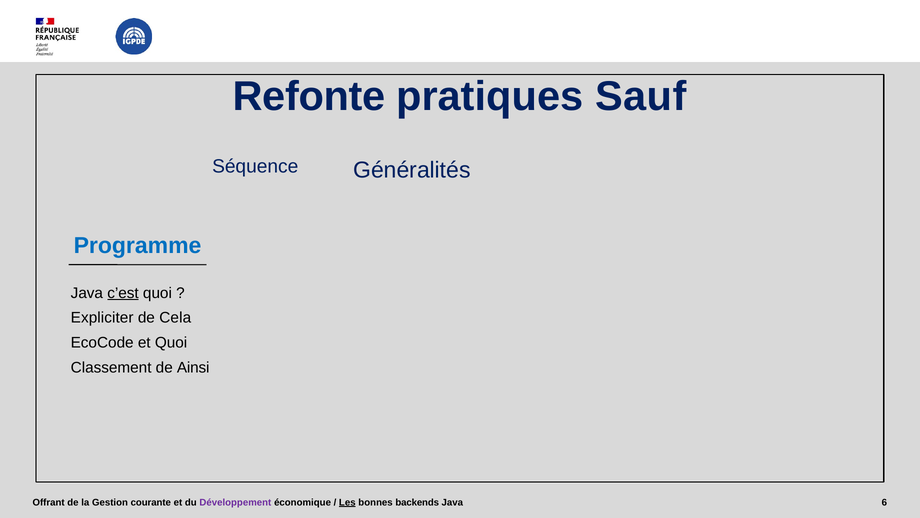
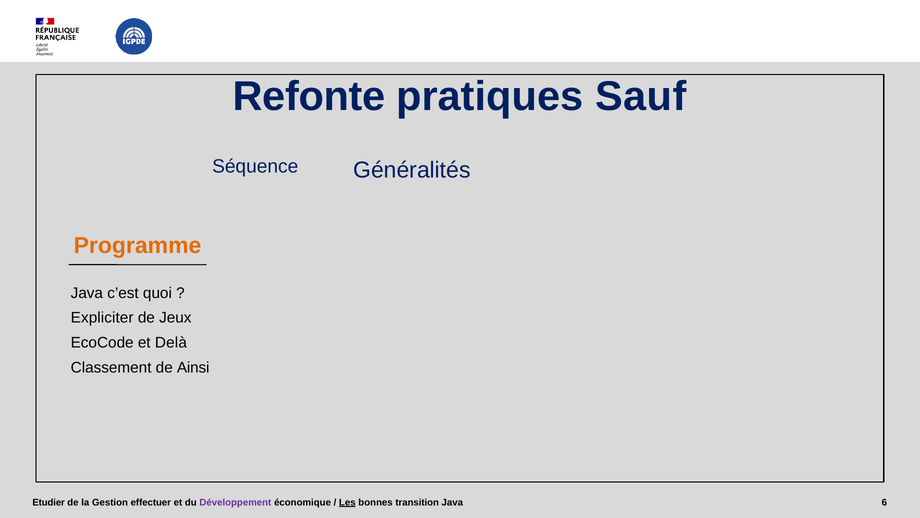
Programme colour: blue -> orange (138, 245)
c’est underline: present -> none (123, 293)
Cela: Cela -> Jeux (175, 318)
et Quoi: Quoi -> Delà (171, 342)
Offrant: Offrant -> Etudier (49, 502)
courante: courante -> effectuer (151, 502)
backends: backends -> transition (417, 502)
